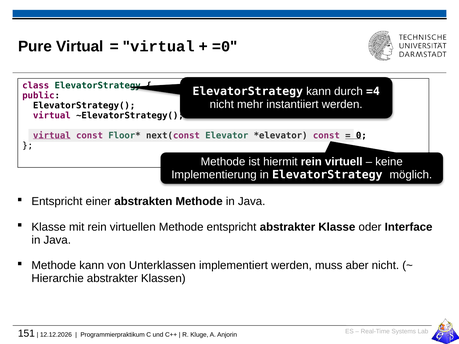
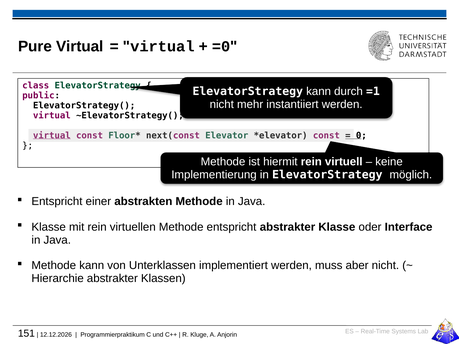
=4: =4 -> =1 (373, 91)
